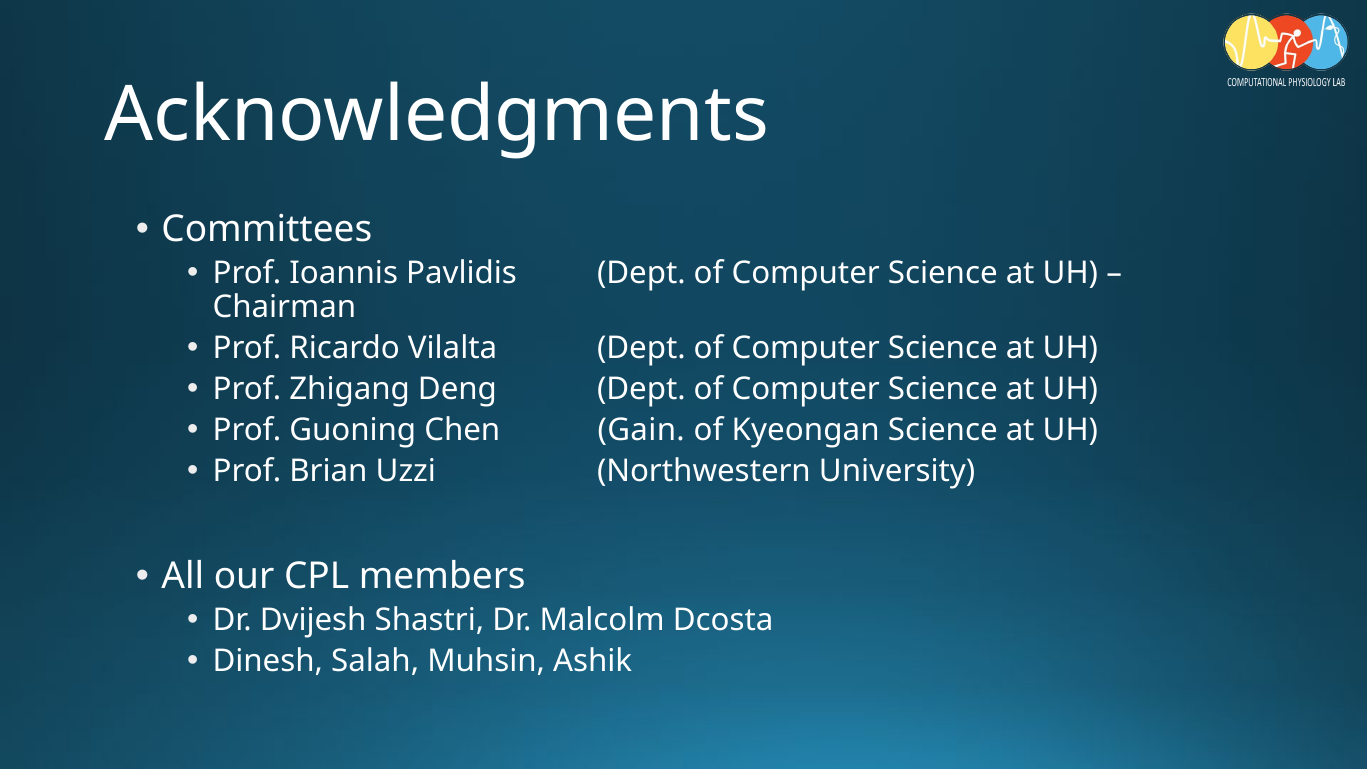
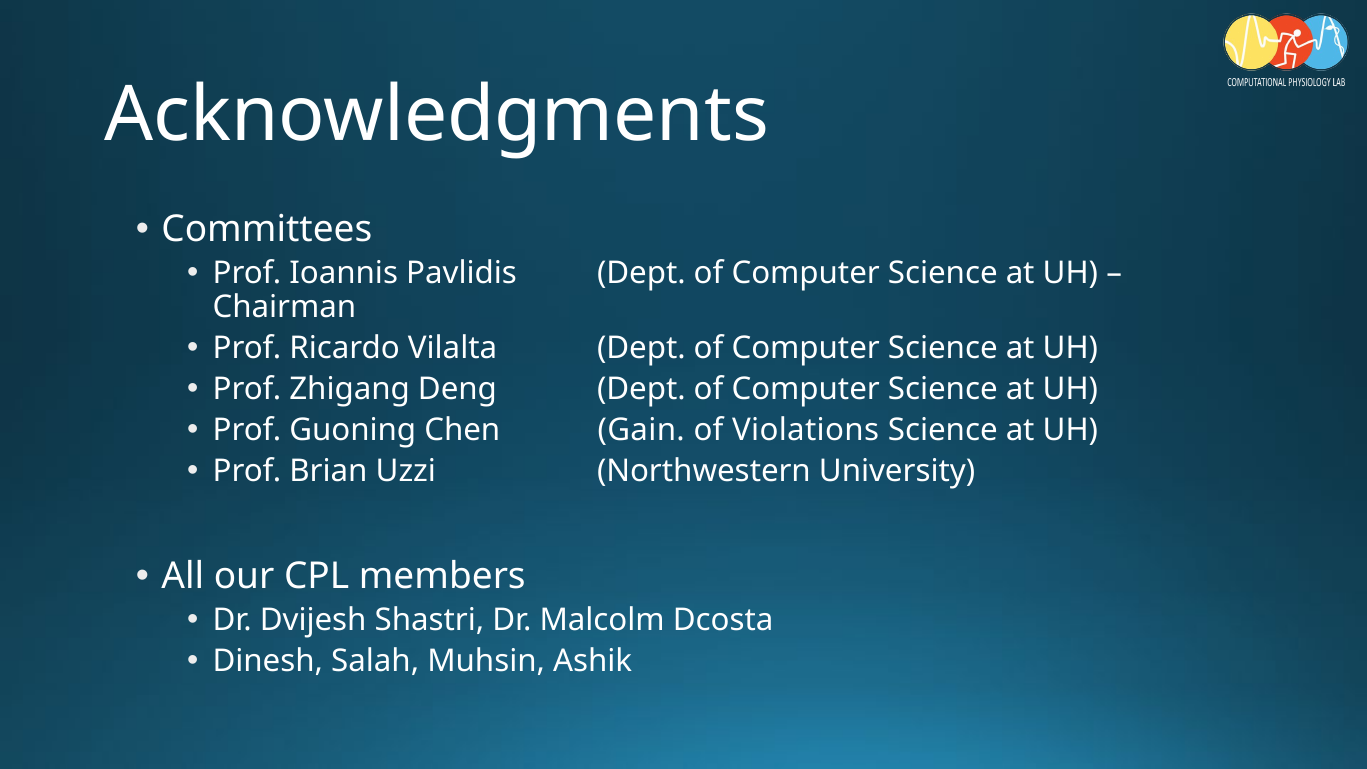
Kyeongan: Kyeongan -> Violations (806, 430)
